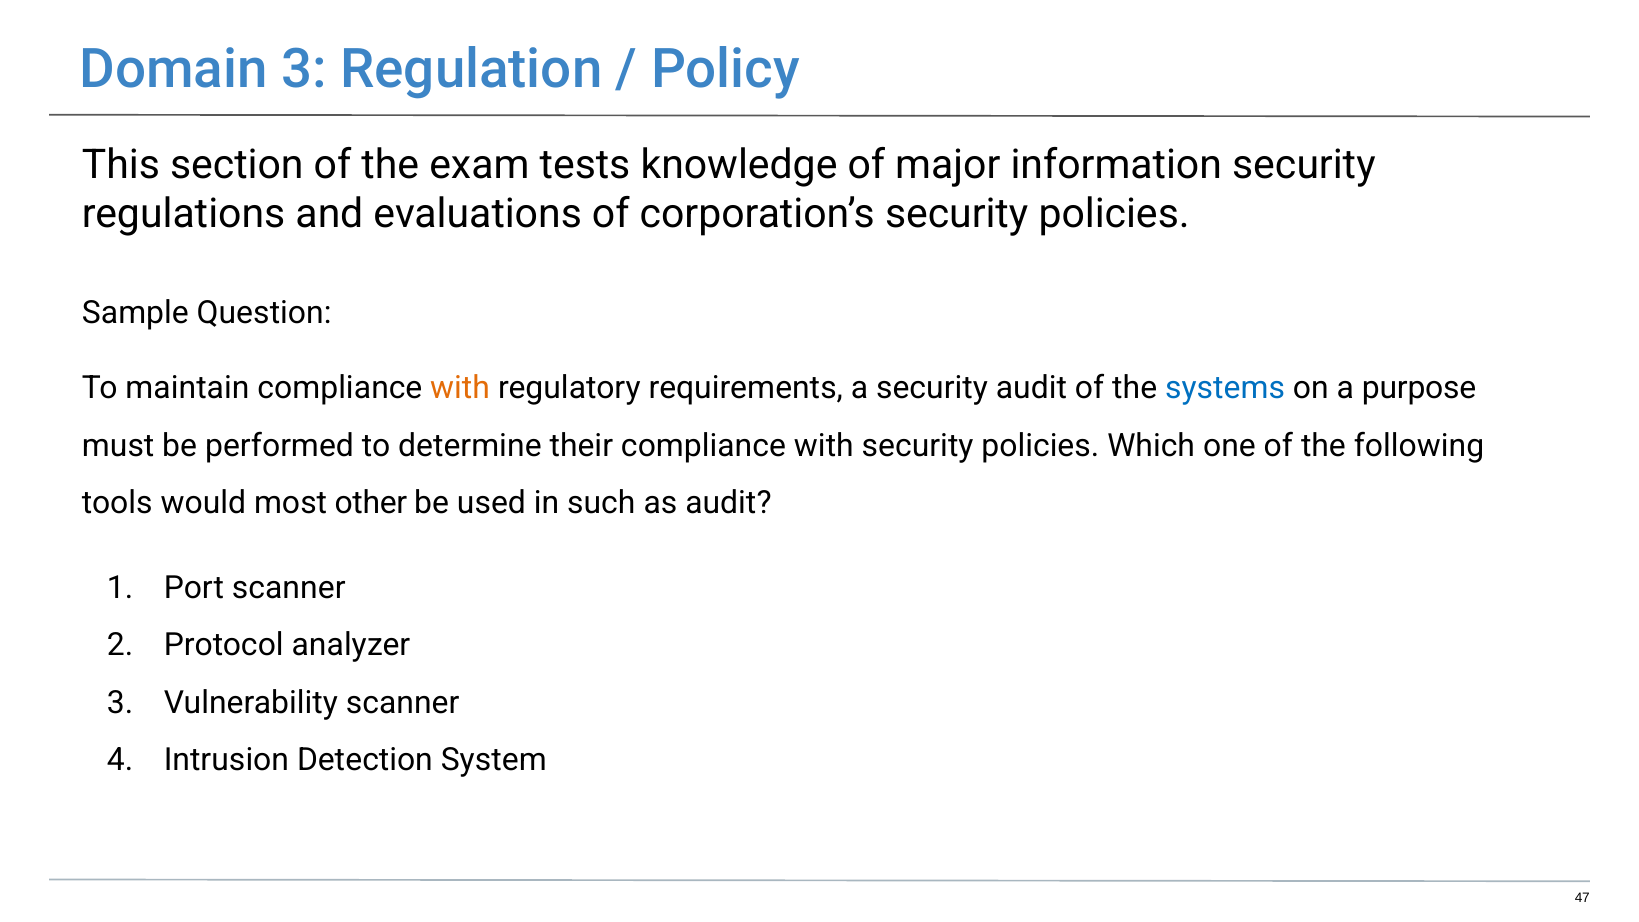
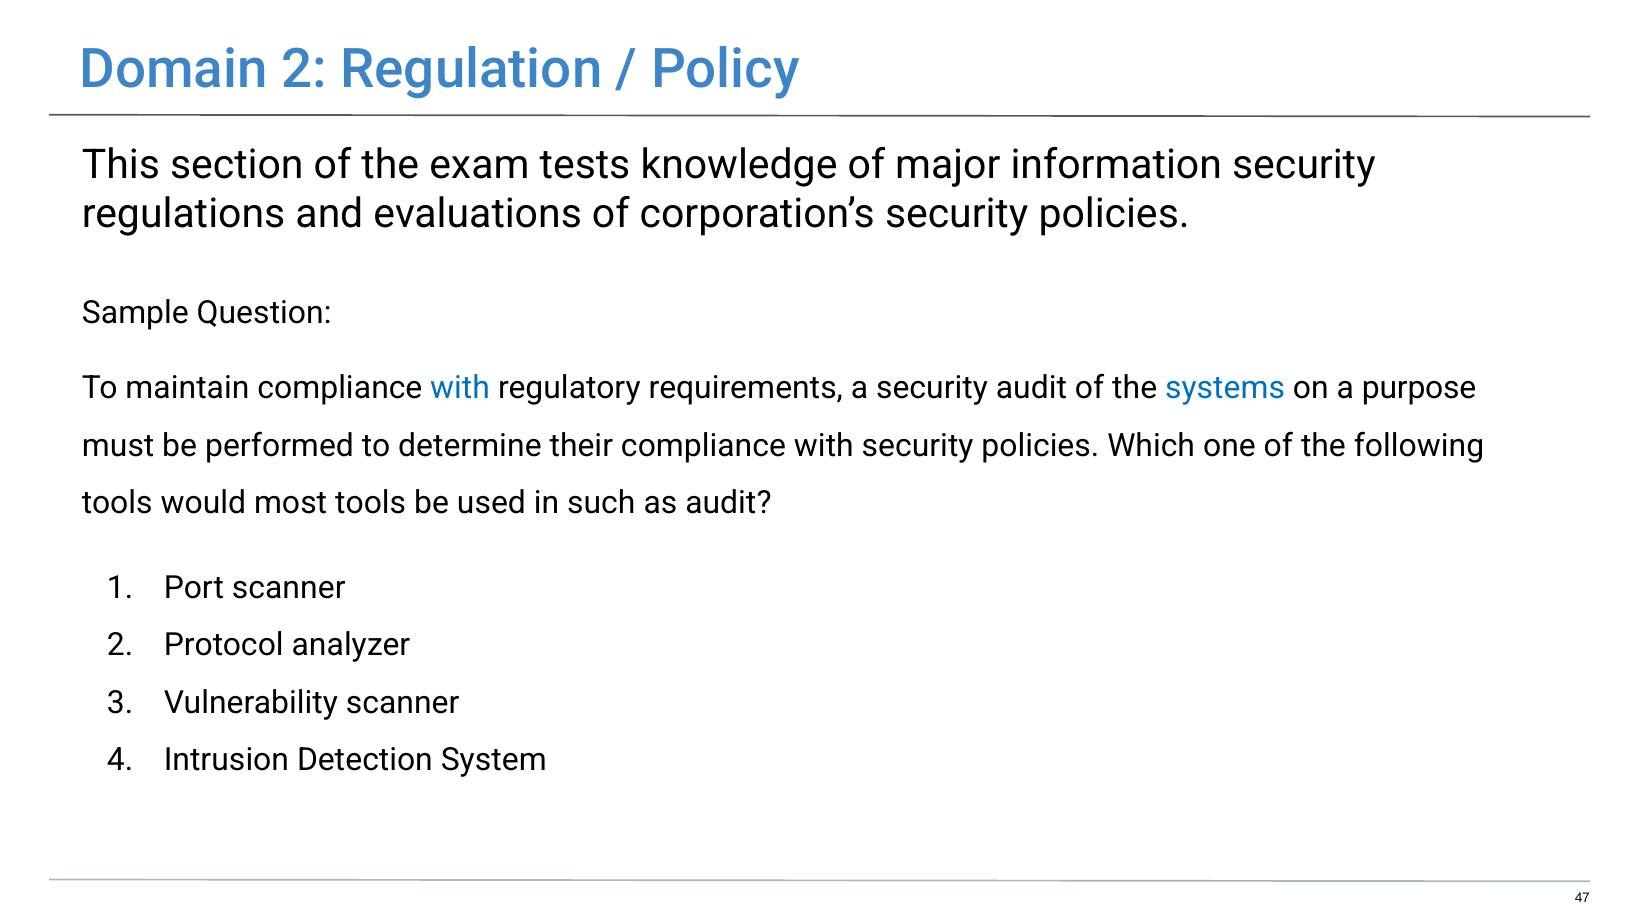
Domain 3: 3 -> 2 (304, 69)
with colour: orange -> blue (460, 388)
most other: other -> tools (371, 503)
